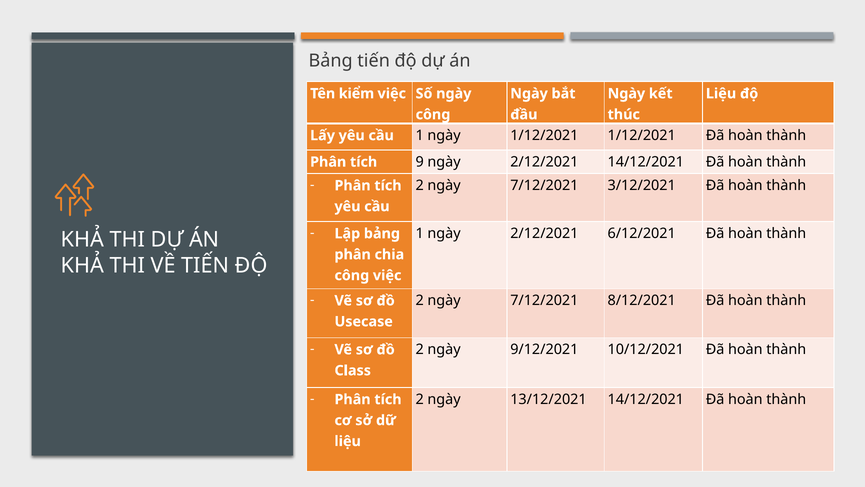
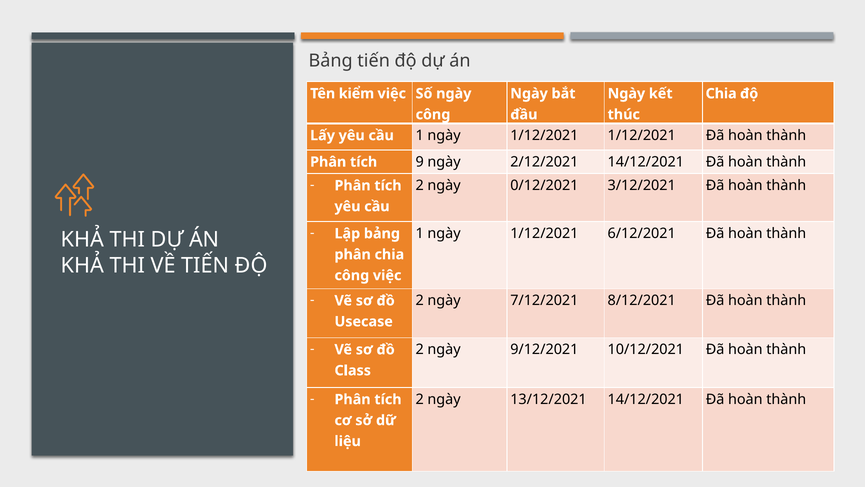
Liệu: Liệu -> Chia (721, 94)
7/12/2021: 7/12/2021 -> 0/12/2021 (544, 185)
2/12/2021: 2/12/2021 -> 1/12/2021 (544, 233)
